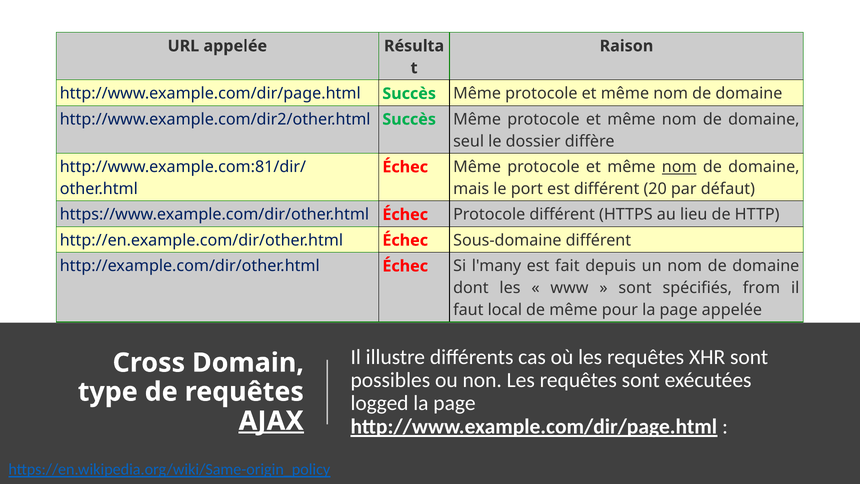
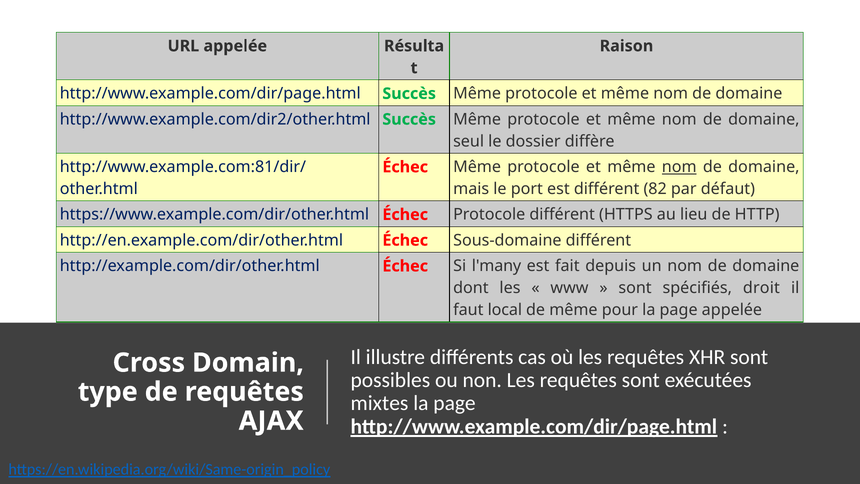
20: 20 -> 82 (655, 189)
from: from -> droit (761, 288)
logged: logged -> mixtes (379, 403)
AJAX underline: present -> none (271, 421)
